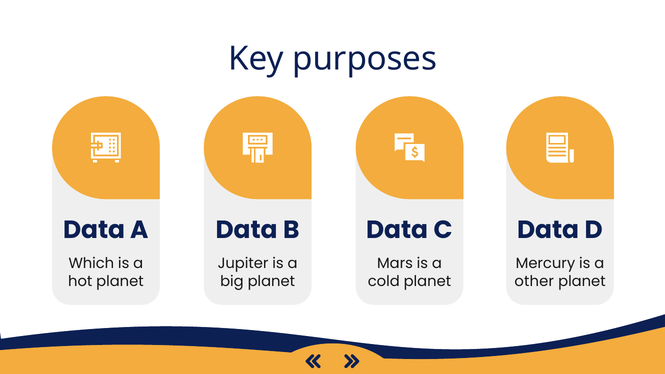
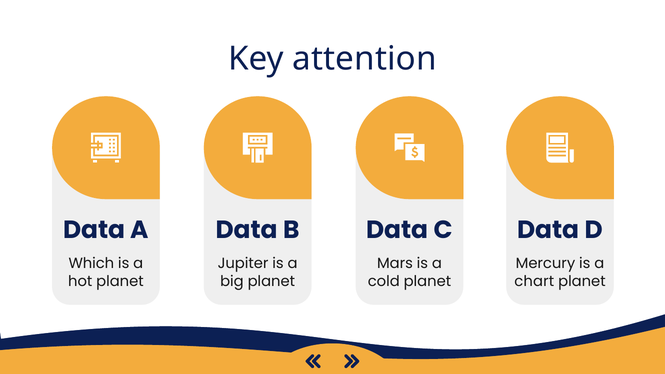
purposes: purposes -> attention (365, 59)
other: other -> chart (534, 281)
